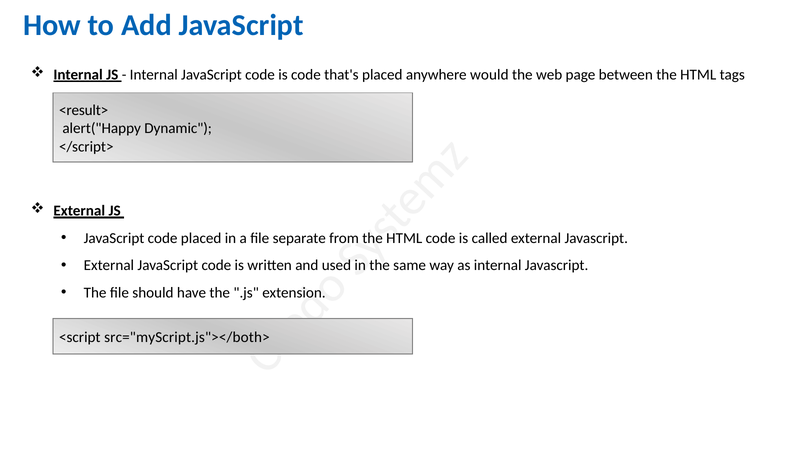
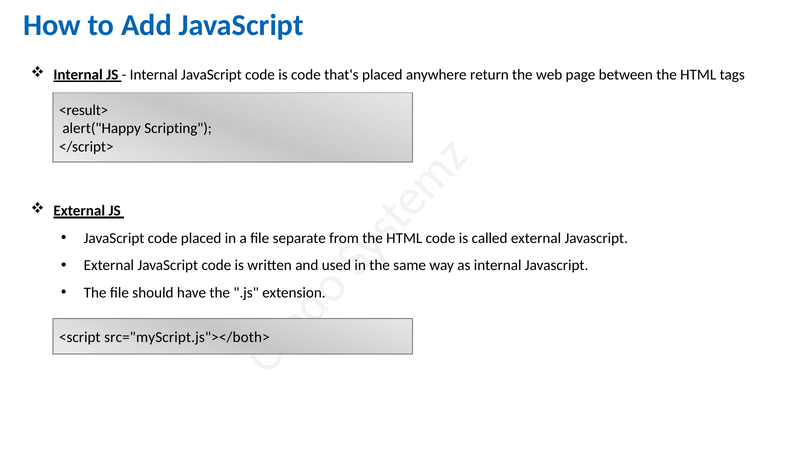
would: would -> return (489, 75)
Dynamic: Dynamic -> Scripting (178, 128)
